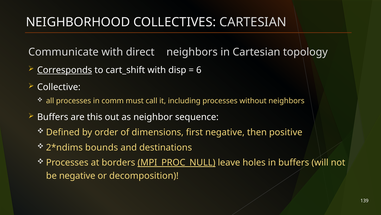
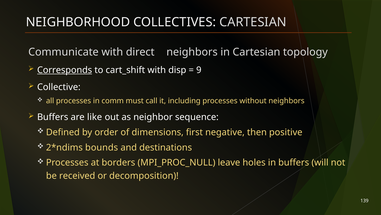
6: 6 -> 9 (199, 70)
this: this -> like (95, 117)
MPI_PROC_NULL underline: present -> none (177, 162)
be negative: negative -> received (77, 175)
